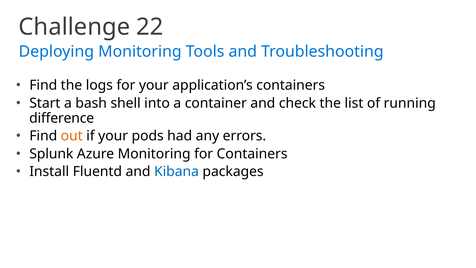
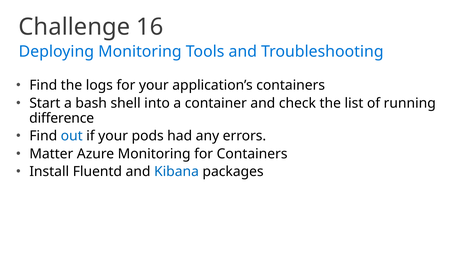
22: 22 -> 16 (150, 27)
out colour: orange -> blue (72, 136)
Splunk: Splunk -> Matter (51, 154)
